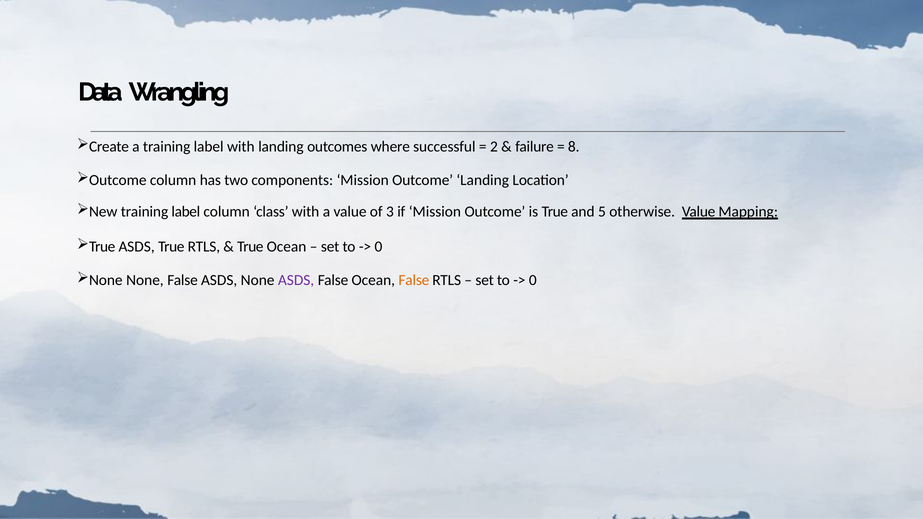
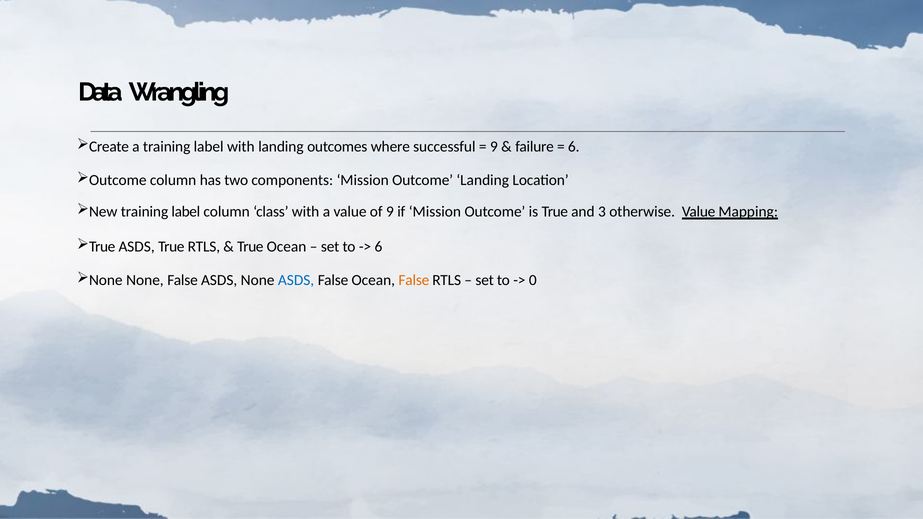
2: 2 -> 9 (494, 147)
8: 8 -> 6 (574, 147)
of 3: 3 -> 9 (390, 212)
5: 5 -> 3 (602, 212)
0: 0 -> 6 (378, 247)
ASDS colour: purple -> blue (296, 280)
